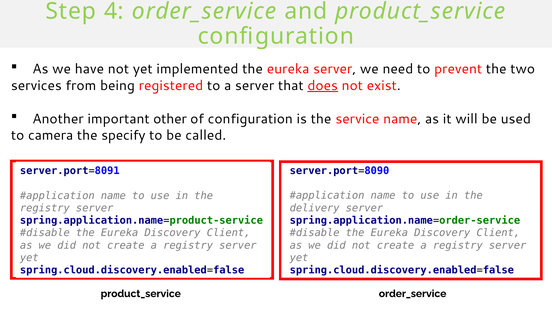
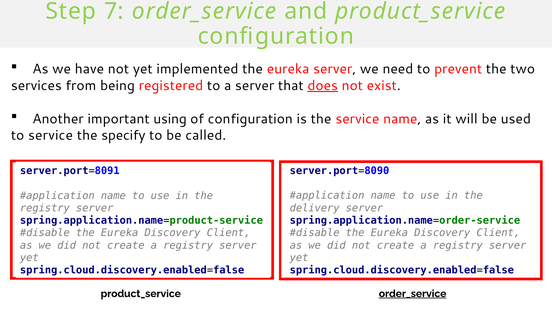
4: 4 -> 7 (114, 11)
other: other -> using (170, 119)
to camera: camera -> service (51, 135)
order_service underline: none -> present (413, 293)
